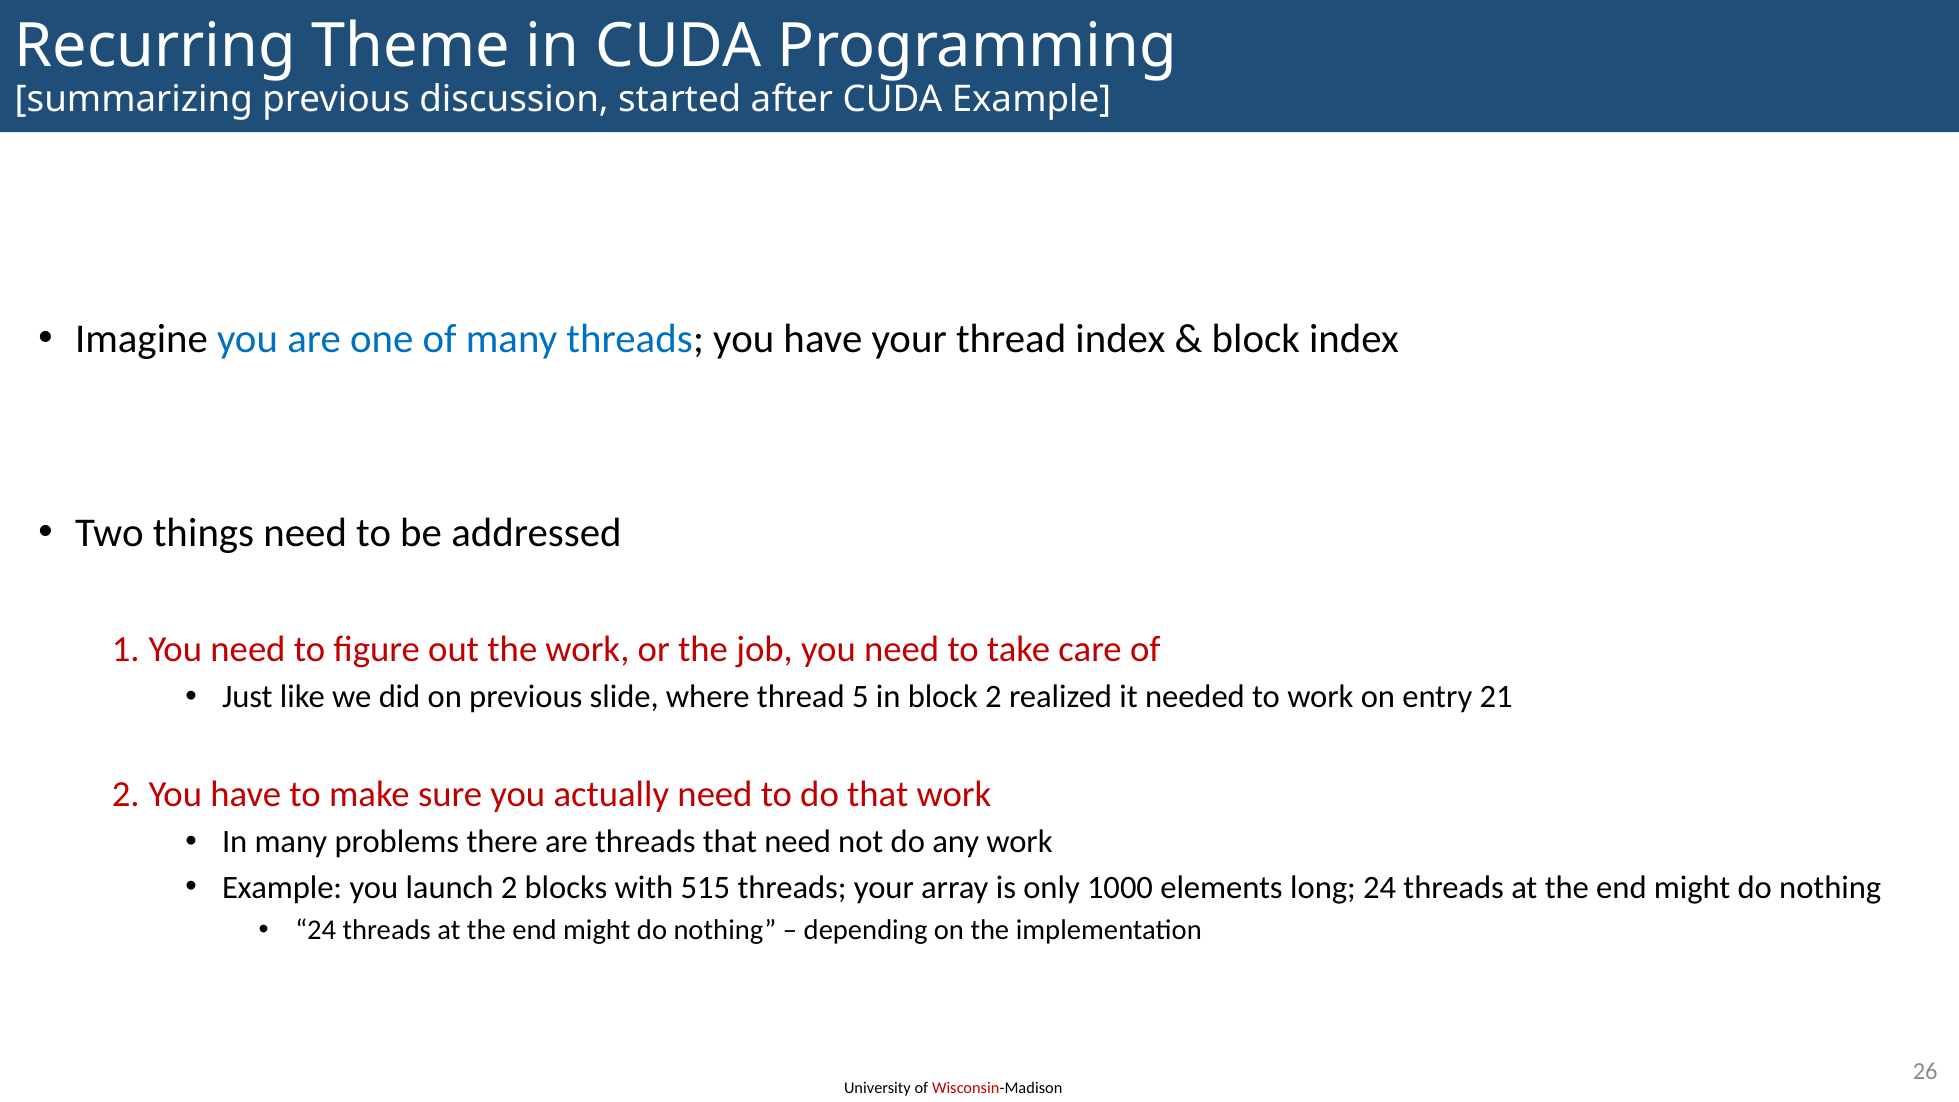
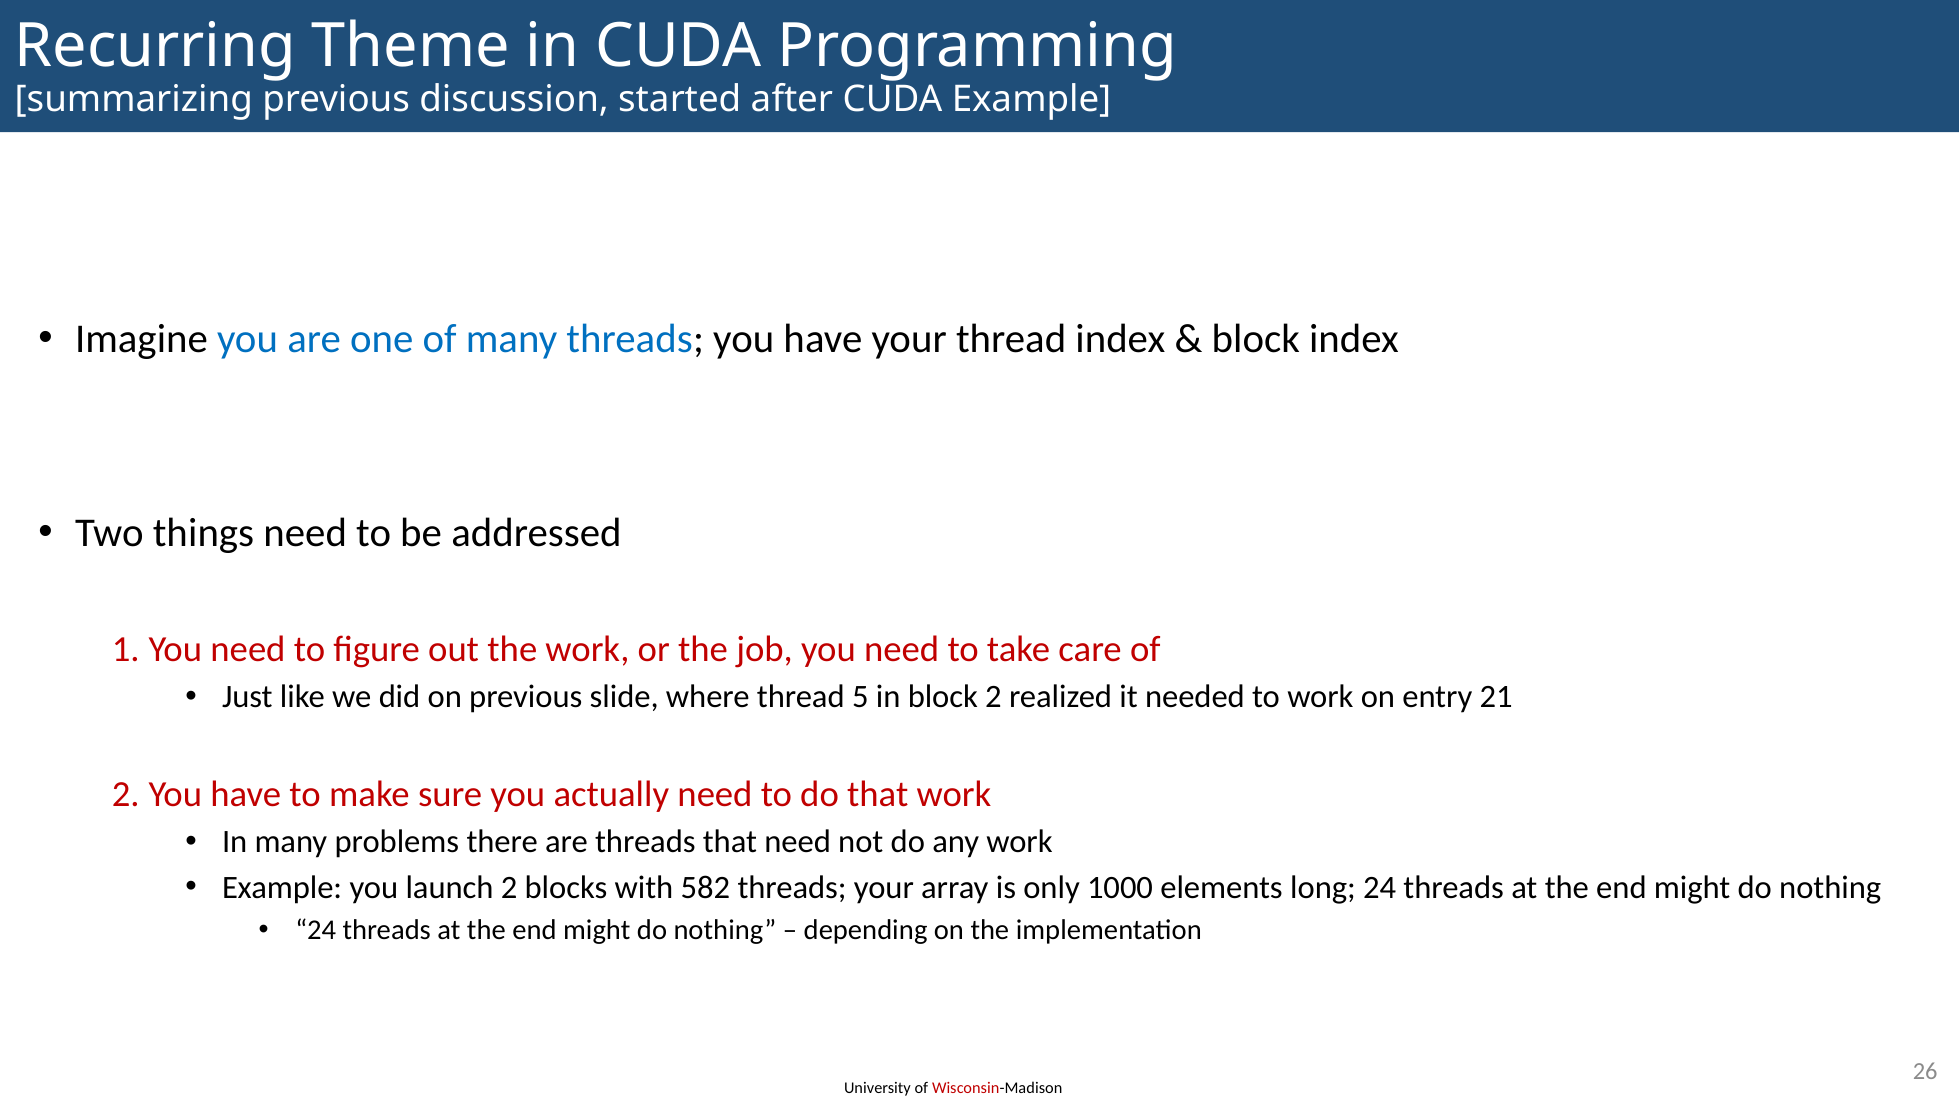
515: 515 -> 582 (705, 887)
